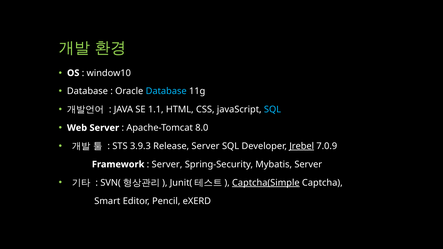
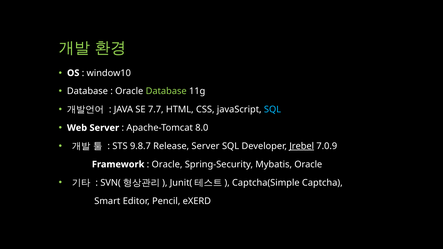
Database colour: light blue -> light green (166, 91)
1.1: 1.1 -> 7.7 (156, 110)
3.9.3: 3.9.3 -> 9.8.7 (140, 146)
Server: Server -> Oracle (167, 164)
Mybatis Server: Server -> Oracle (308, 164)
Captcha(Simple underline: present -> none (266, 183)
